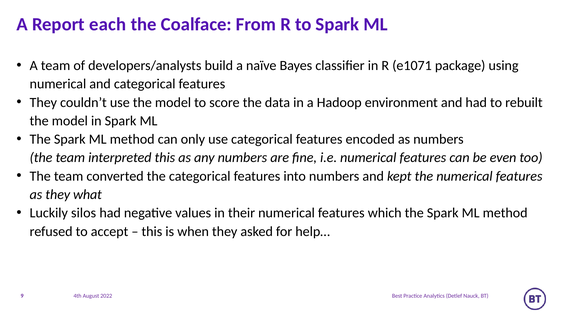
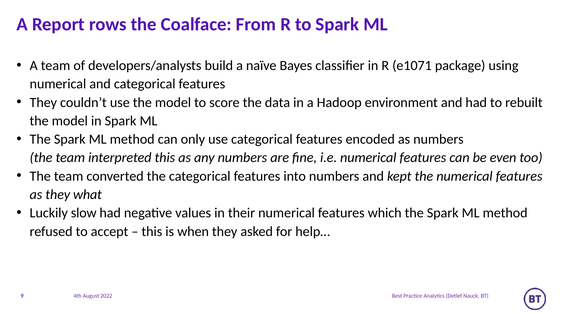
each: each -> rows (108, 24)
silos: silos -> slow (84, 213)
